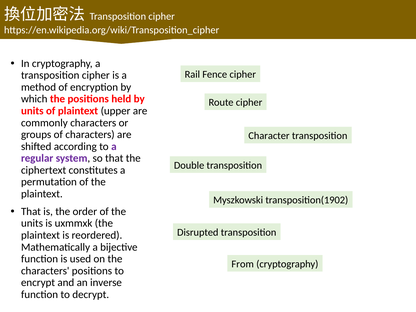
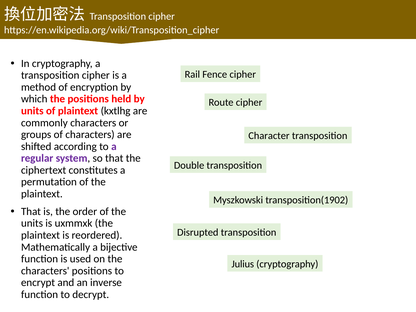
upper: upper -> kxtlhg (116, 111)
From: From -> Julius (243, 264)
